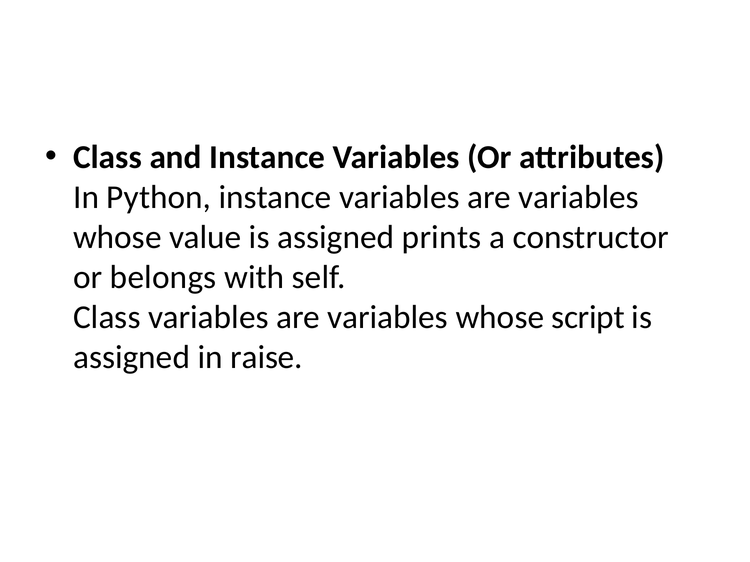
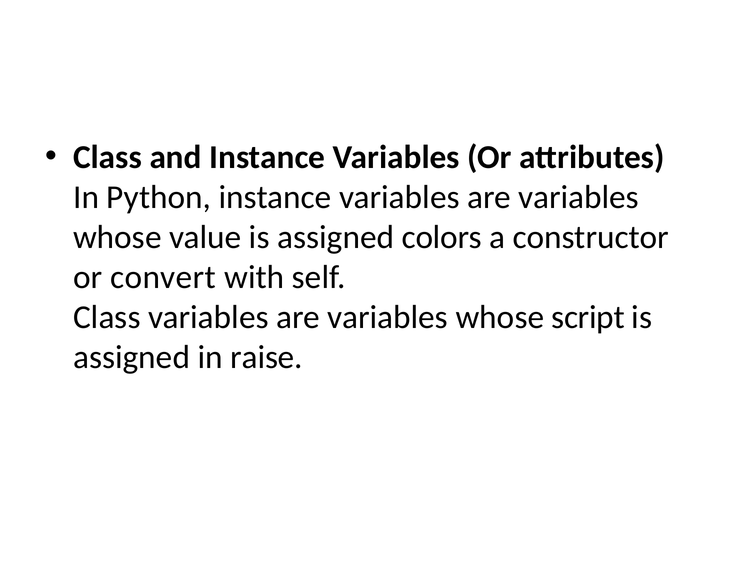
prints: prints -> colors (442, 237)
belongs: belongs -> convert (163, 277)
